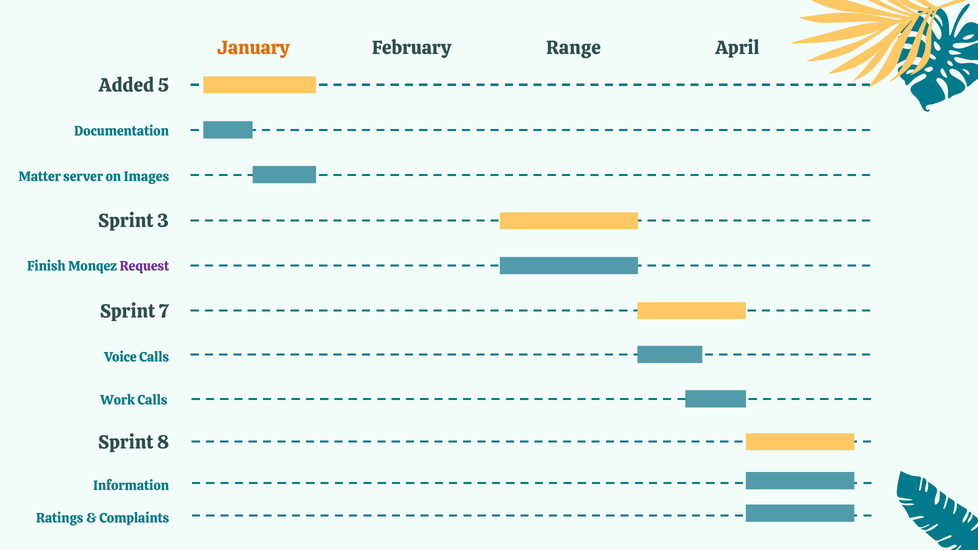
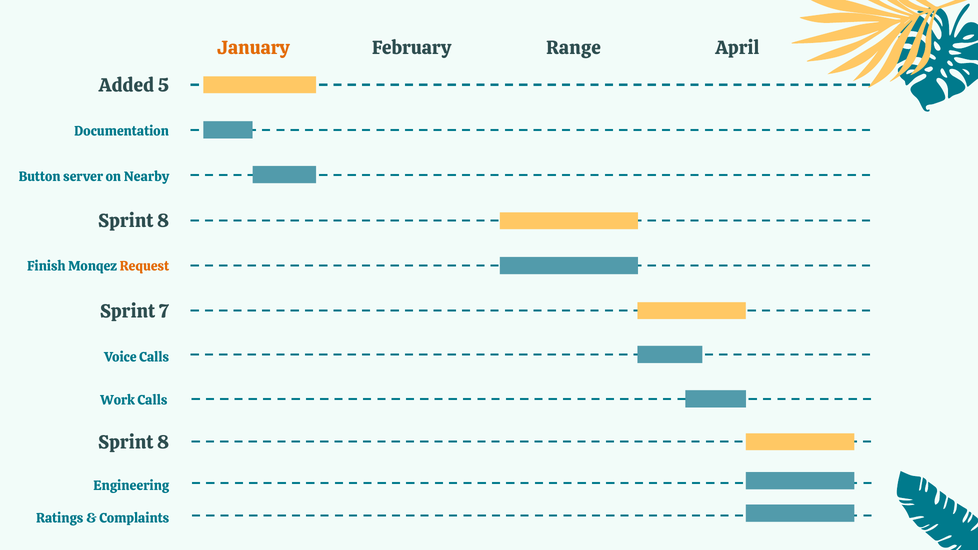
Matter: Matter -> Button (40, 177)
Images: Images -> Nearby (146, 177)
3: 3 -> 8 (163, 221)
Request colour: purple -> orange (144, 267)
Information: Information -> Engineering (131, 486)
